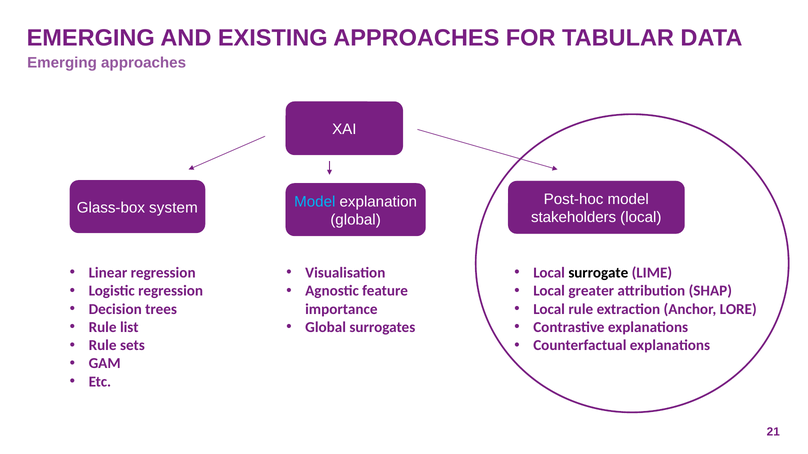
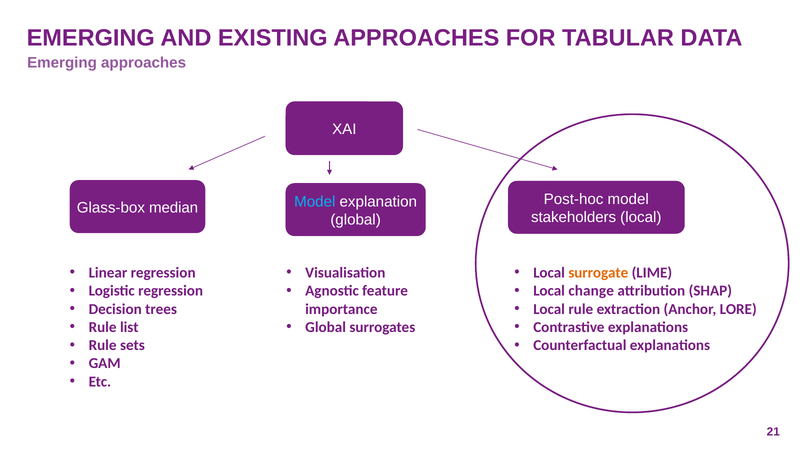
system: system -> median (174, 208)
surrogate colour: black -> orange (598, 273)
greater: greater -> change (591, 291)
